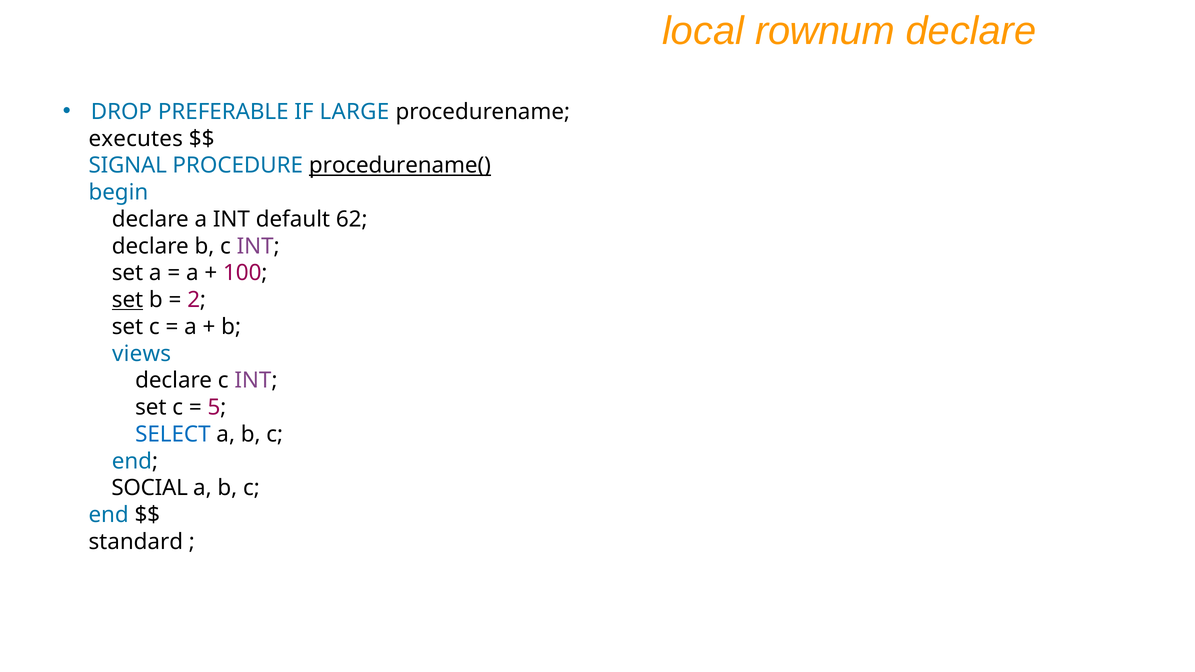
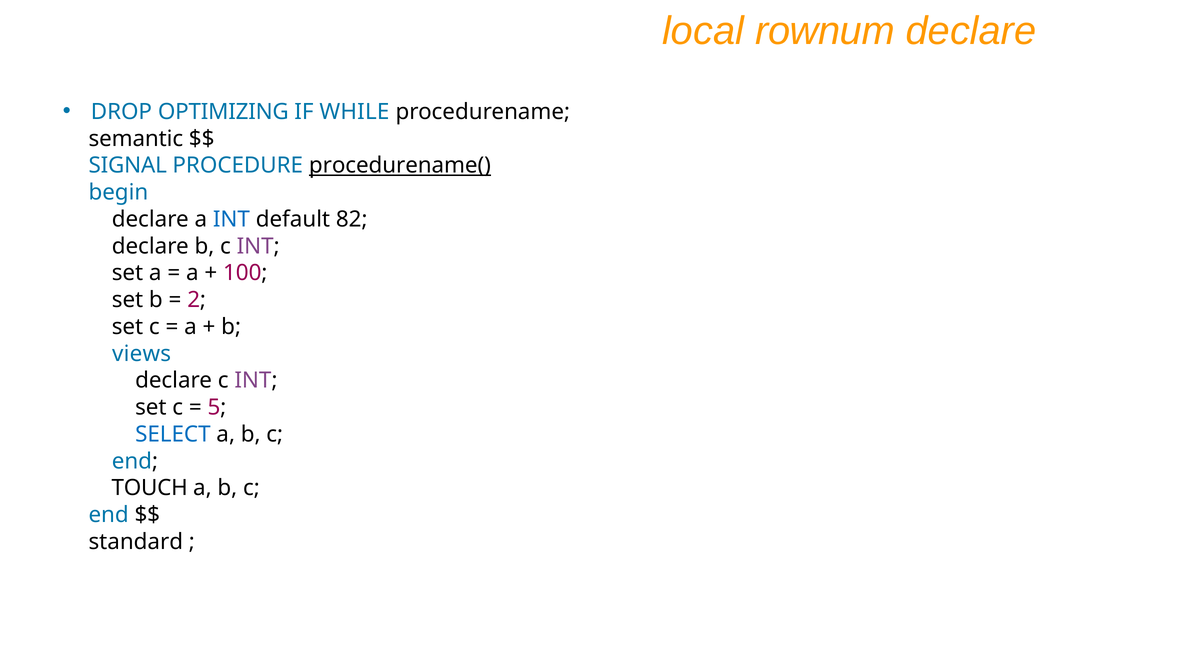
PREFERABLE: PREFERABLE -> OPTIMIZING (223, 112)
LARGE: LARGE -> WHILE (354, 112)
executes: executes -> semantic (136, 139)
INT colour: black -> blue (231, 219)
62: 62 -> 82 (352, 219)
set underline: present -> none (128, 300)
SOCIAL: SOCIAL -> TOUCH (150, 488)
